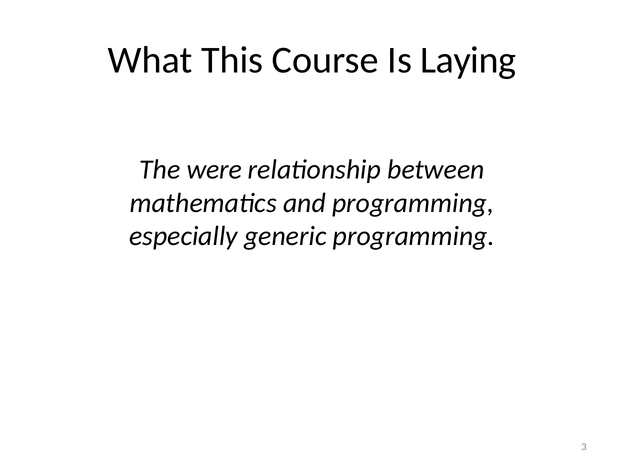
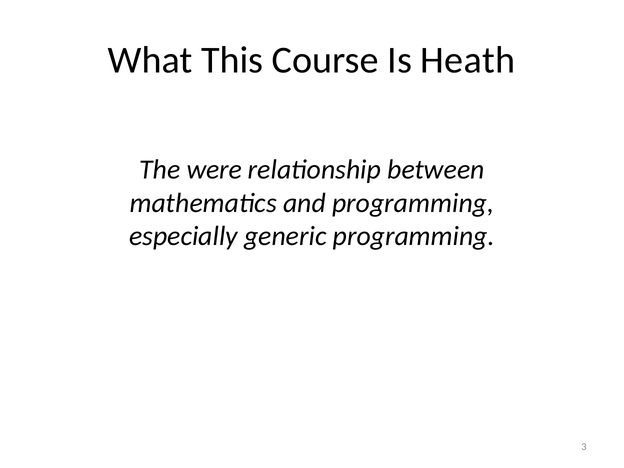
Laying: Laying -> Heath (468, 60)
